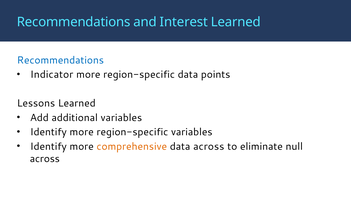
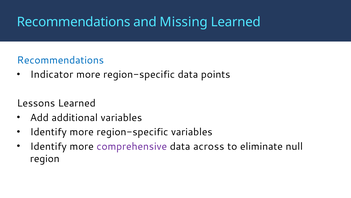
Interest: Interest -> Missing (184, 22)
comprehensive colour: orange -> purple (132, 146)
across: across -> region (45, 158)
